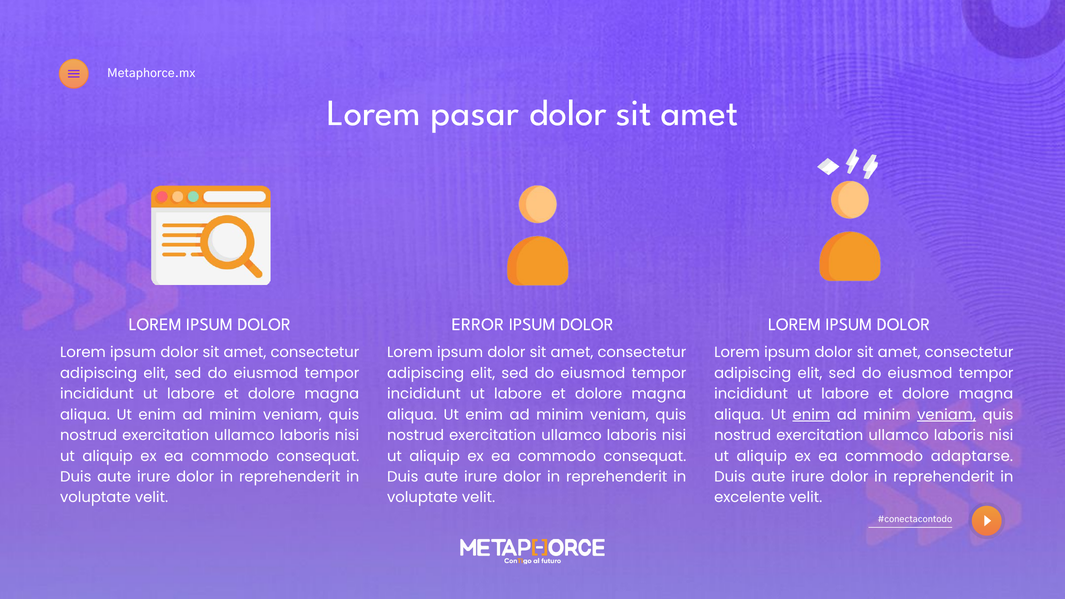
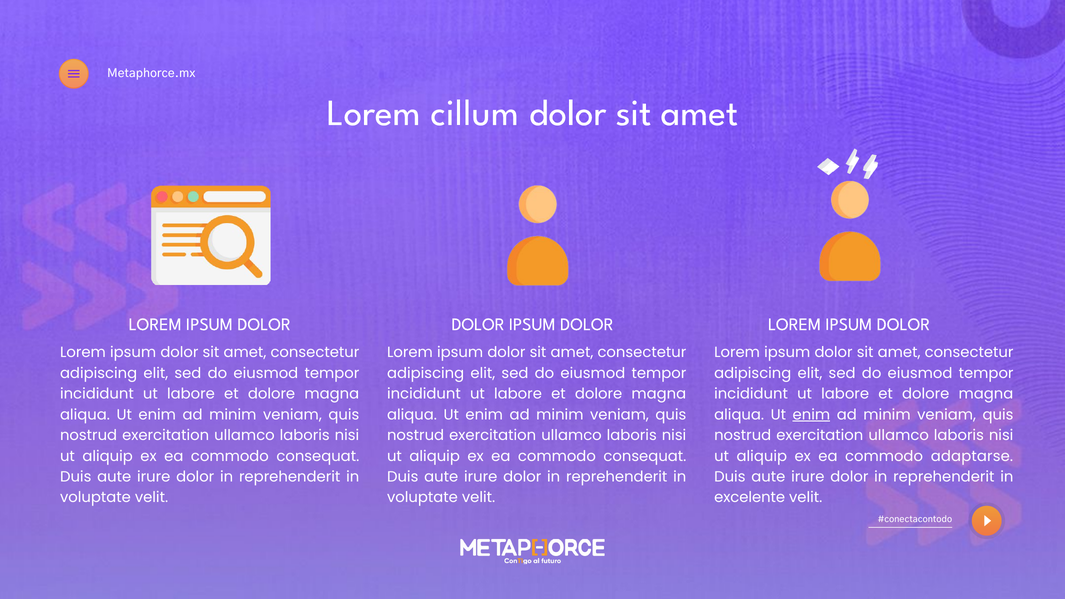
pasar: pasar -> cillum (475, 113)
DOLOR ERROR: ERROR -> DOLOR (478, 324)
veniam underline: present -> none (947, 415)
